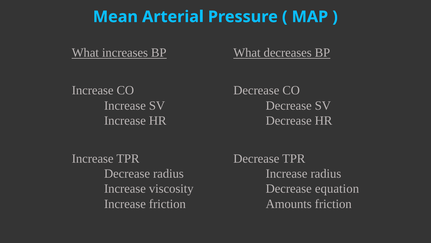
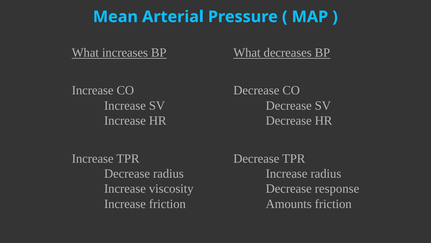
equation: equation -> response (337, 188)
